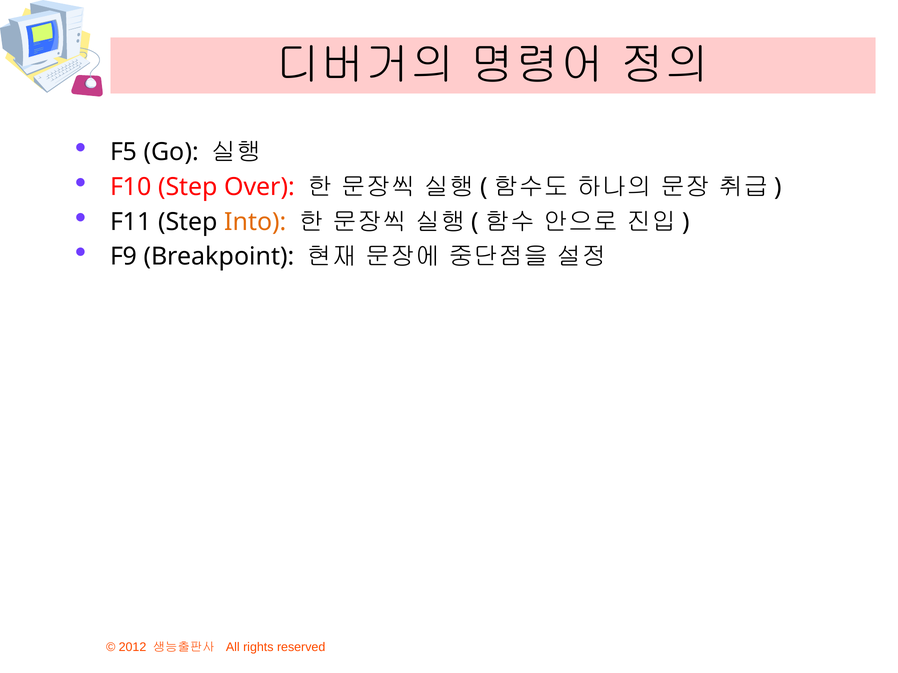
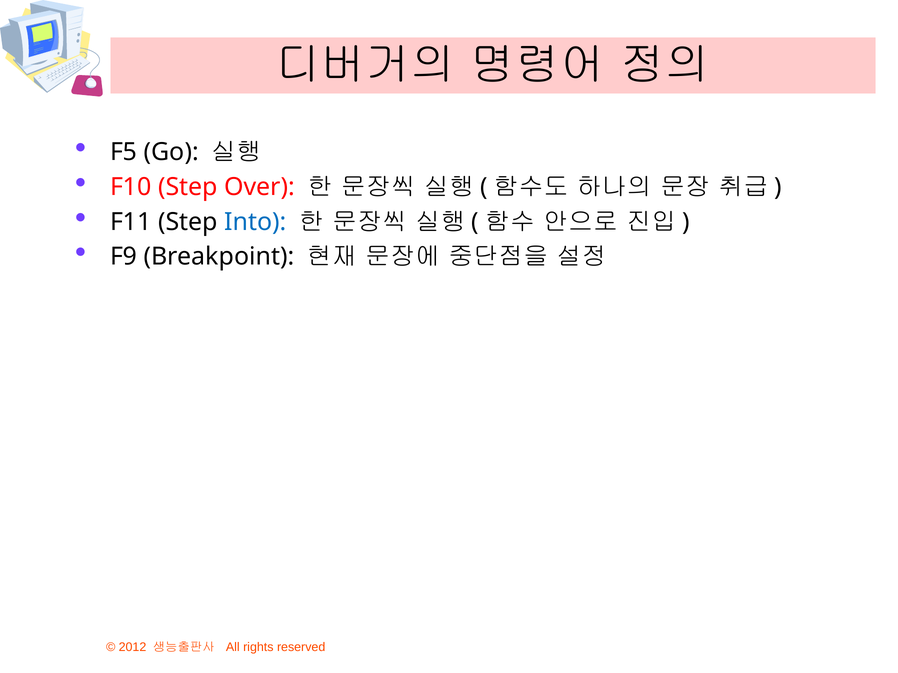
Into colour: orange -> blue (255, 222)
